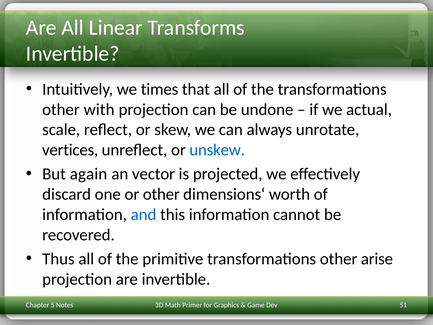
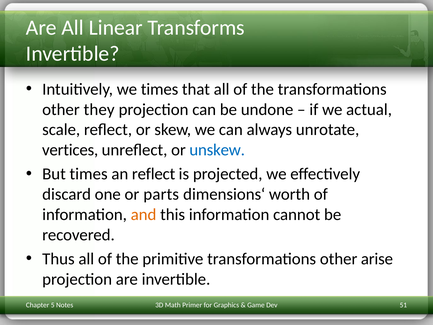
with: with -> they (99, 109)
But again: again -> times (89, 174)
an vector: vector -> reflect (154, 174)
or other: other -> parts (161, 194)
and colour: blue -> orange (144, 214)
